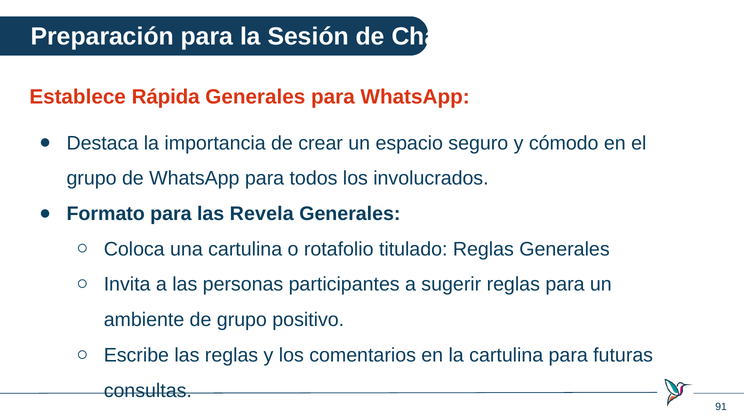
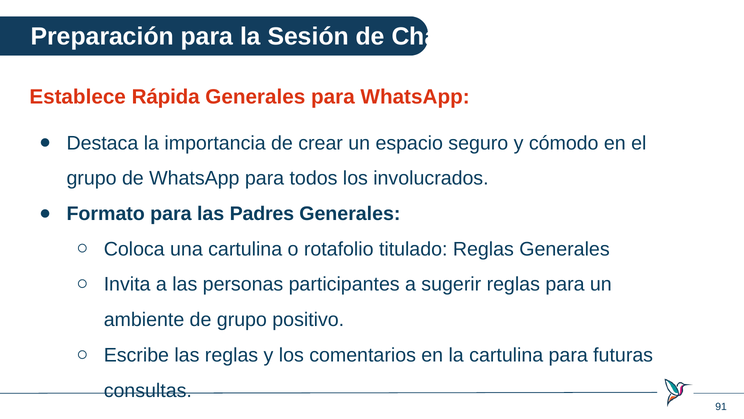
Revela: Revela -> Padres (262, 214)
